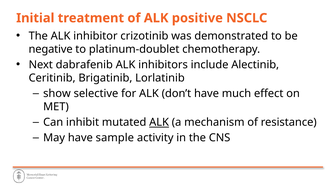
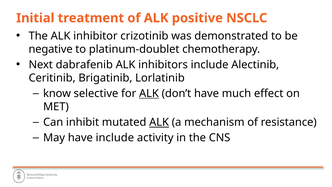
show: show -> know (57, 93)
ALK underline: none -> present (149, 93)
have sample: sample -> include (115, 138)
